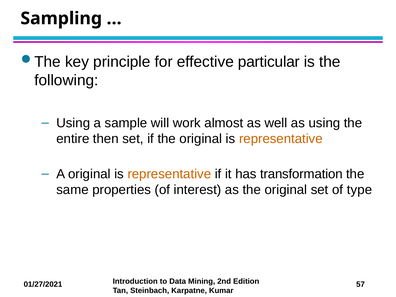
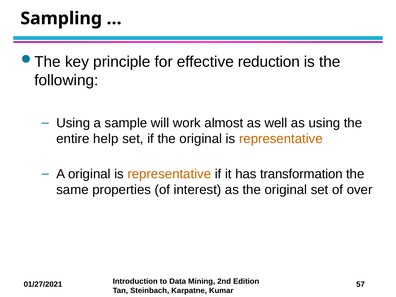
particular: particular -> reduction (269, 62)
then: then -> help (106, 139)
type: type -> over (360, 190)
